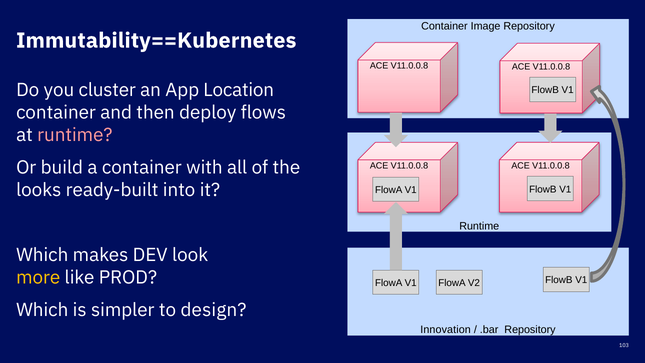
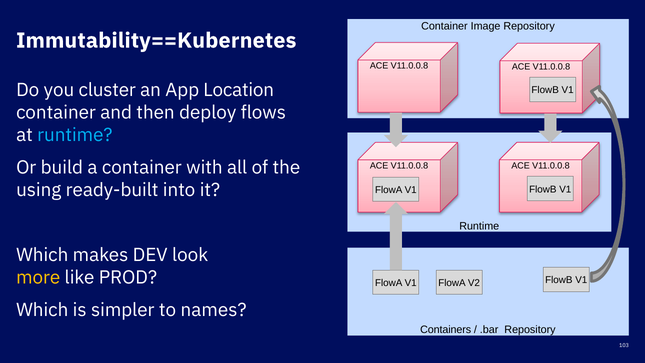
runtime colour: pink -> light blue (75, 135)
looks: looks -> using (39, 190)
design: design -> names (213, 310)
Innovation: Innovation -> Containers (446, 330)
